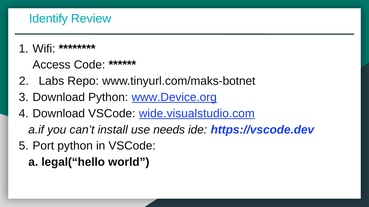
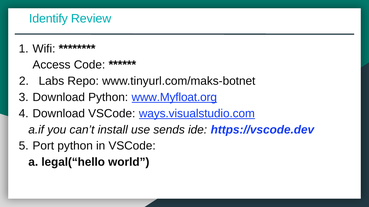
www.Device.org: www.Device.org -> www.Myfloat.org (174, 98)
wide.visualstudio.com: wide.visualstudio.com -> ways.visualstudio.com (197, 114)
needs: needs -> sends (169, 130)
